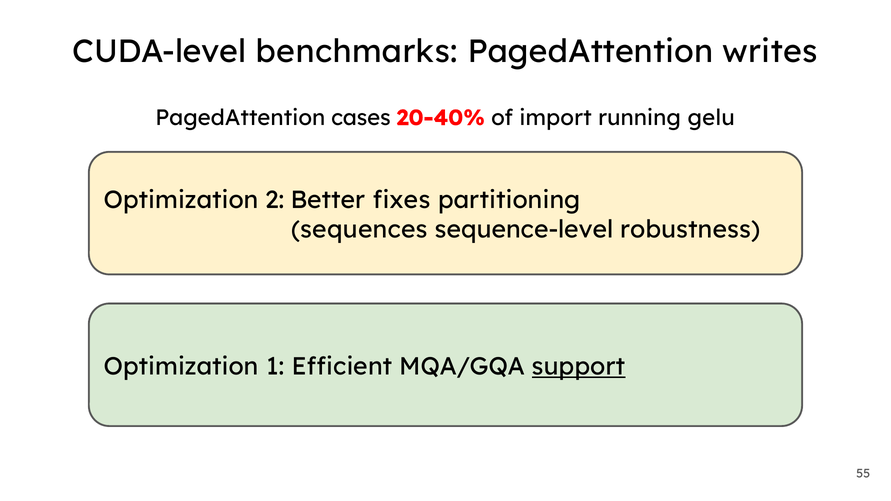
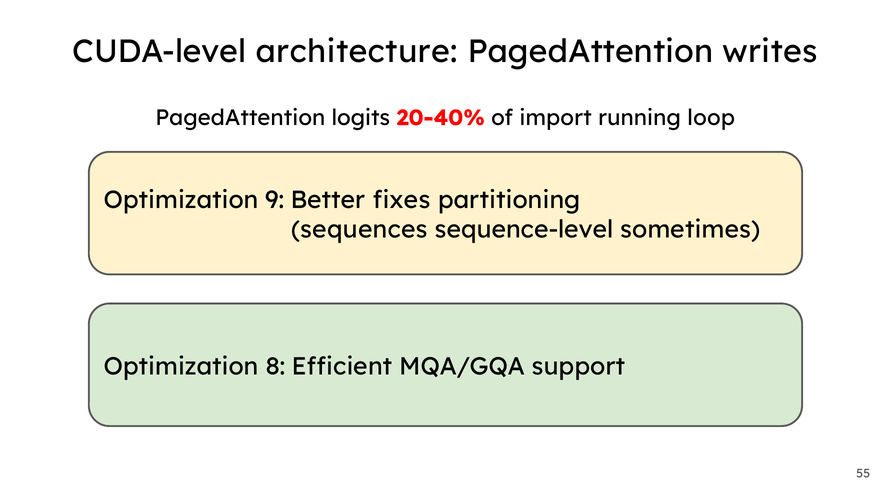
benchmarks: benchmarks -> architecture (357, 52)
cases: cases -> logits (361, 118)
gelu: gelu -> loop (711, 118)
2: 2 -> 9 (275, 200)
robustness: robustness -> sometimes (690, 230)
1: 1 -> 8 (275, 367)
support underline: present -> none (579, 367)
